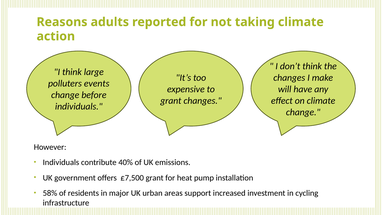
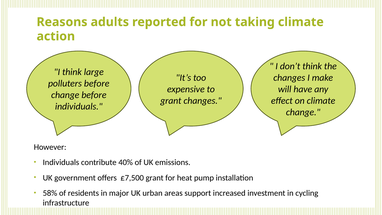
polluters events: events -> before (97, 83)
